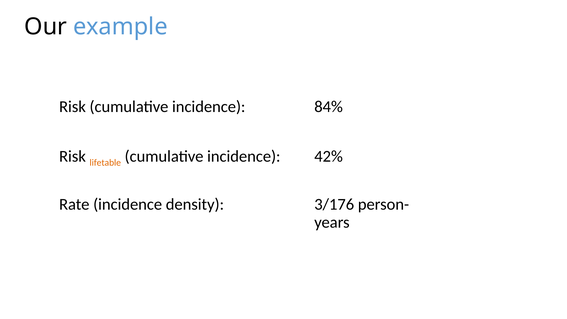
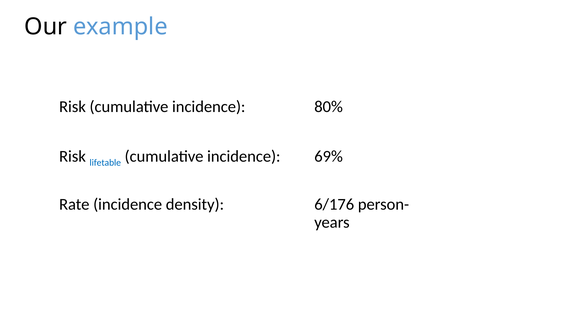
84%: 84% -> 80% (329, 107)
lifetable colour: orange -> blue (105, 163)
42%: 42% -> 69% (329, 156)
3/176: 3/176 -> 6/176 (334, 204)
